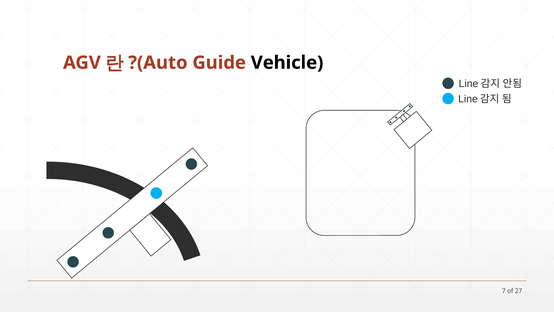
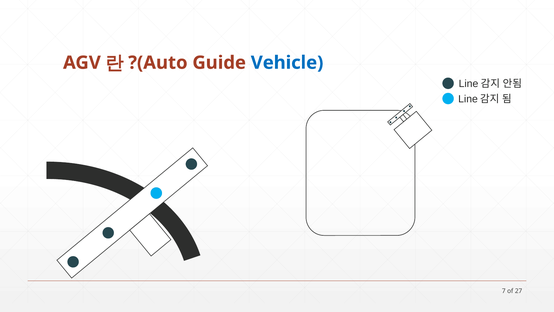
Vehicle colour: black -> blue (287, 63)
